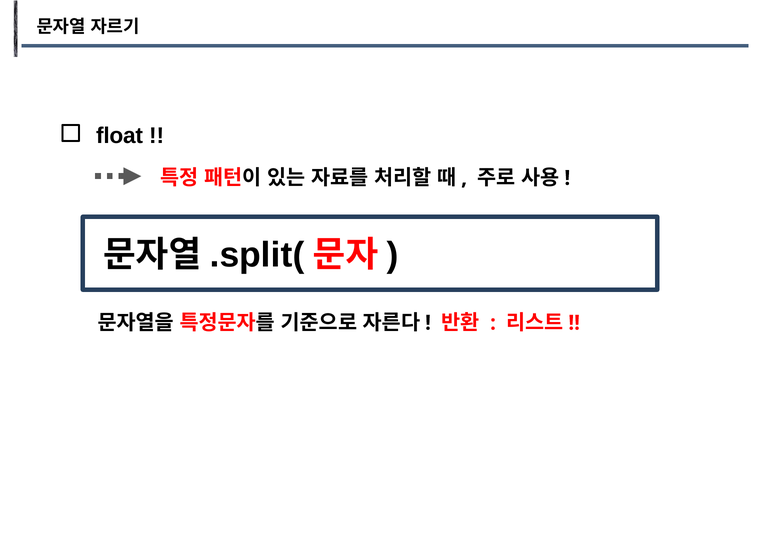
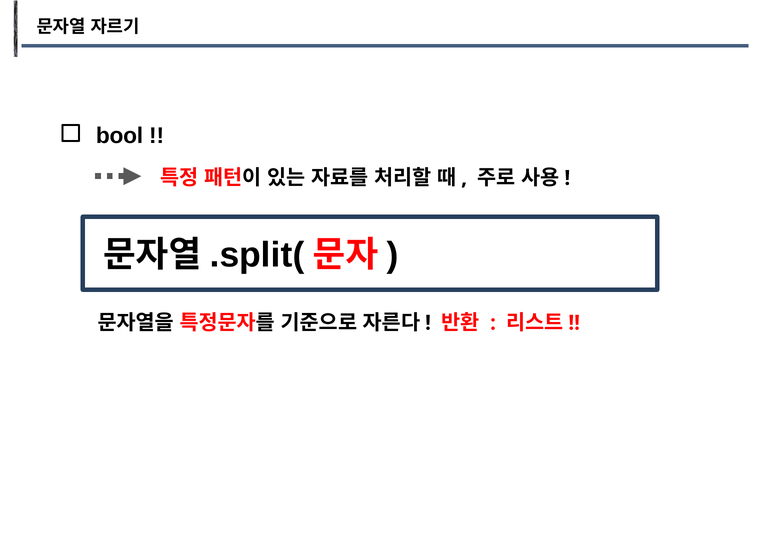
float: float -> bool (120, 136)
